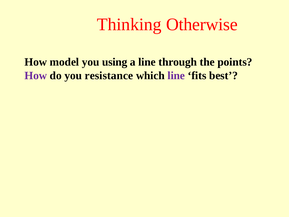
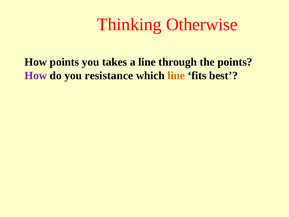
How model: model -> points (64, 62)
using: using -> takes (115, 62)
line colour: purple -> orange (176, 75)
